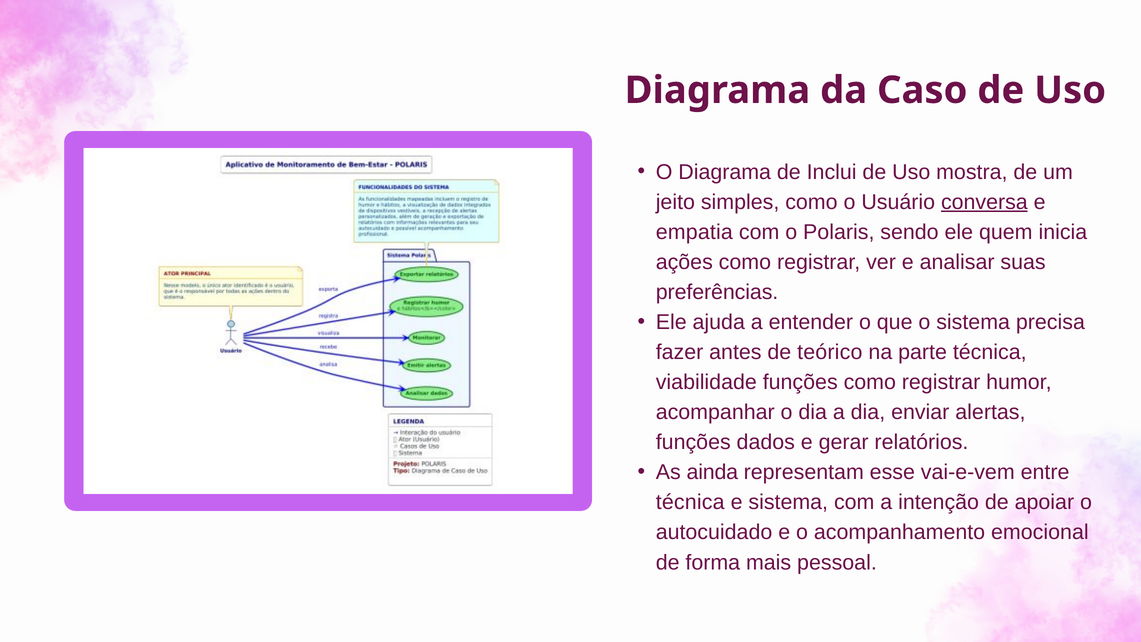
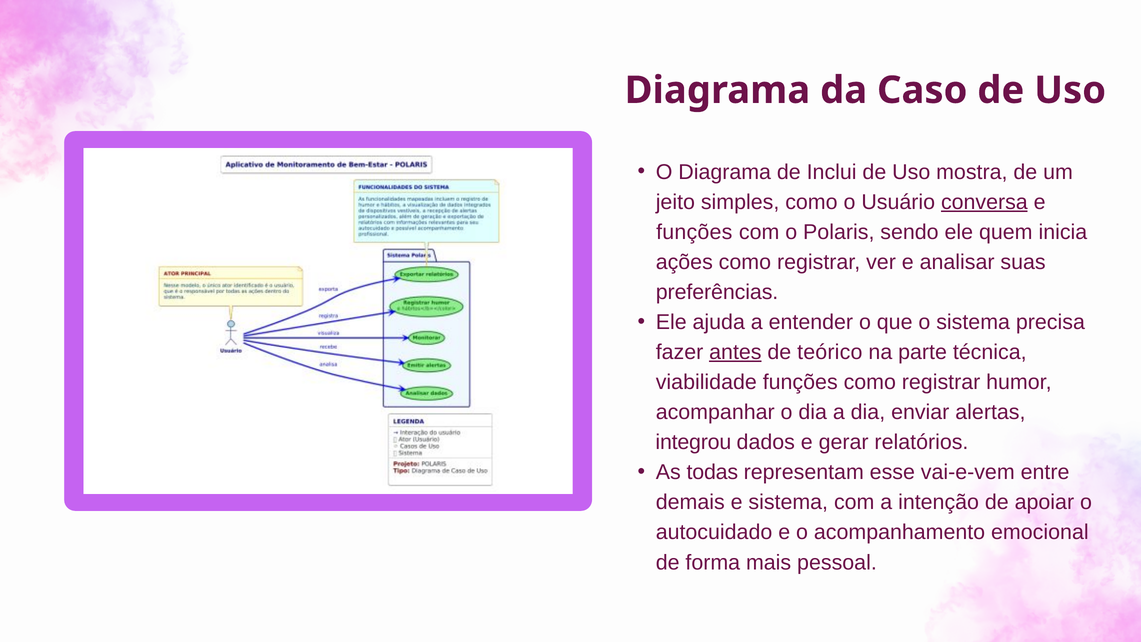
empatia: empatia -> funções (694, 232)
antes underline: none -> present (735, 352)
funções: funções -> integrou (693, 442)
ainda: ainda -> todas (712, 472)
técnica: técnica -> demais (690, 502)
